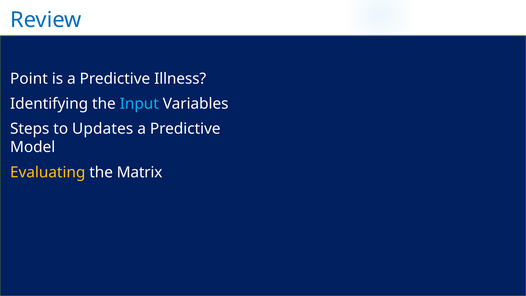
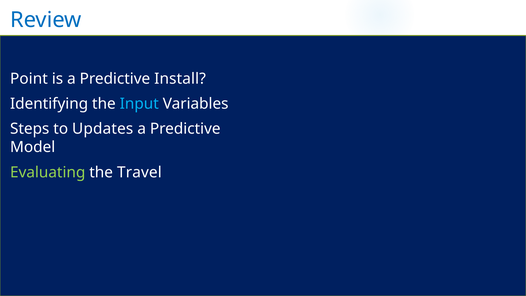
Illness: Illness -> Install (180, 79)
Evaluating colour: yellow -> light green (48, 172)
Matrix: Matrix -> Travel (139, 172)
